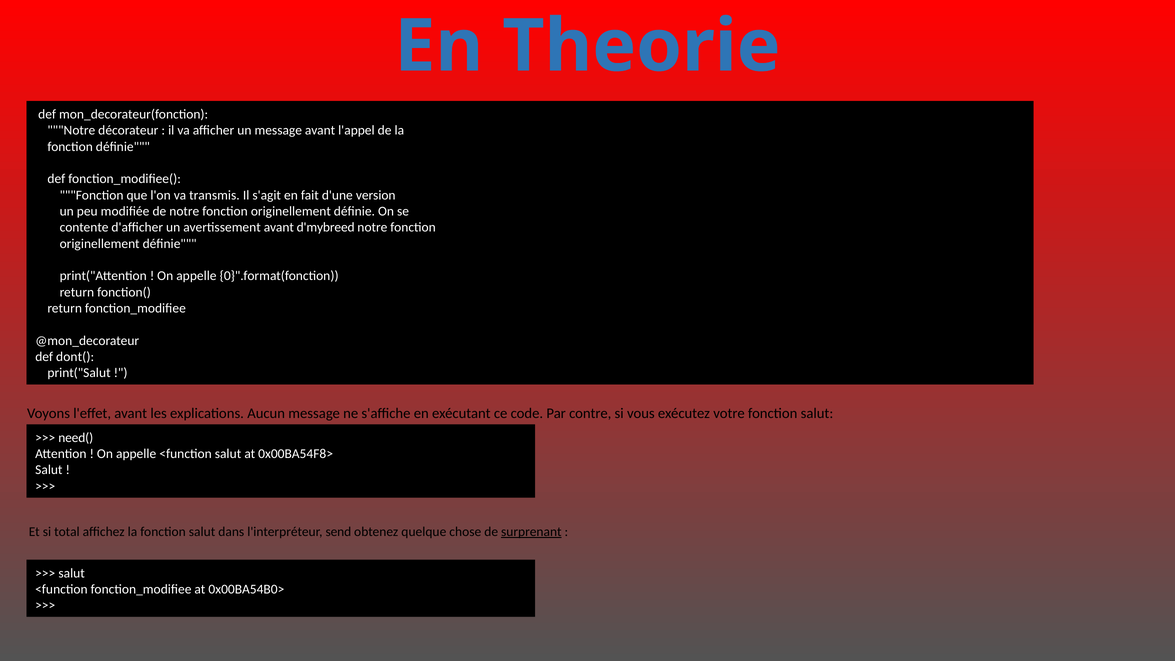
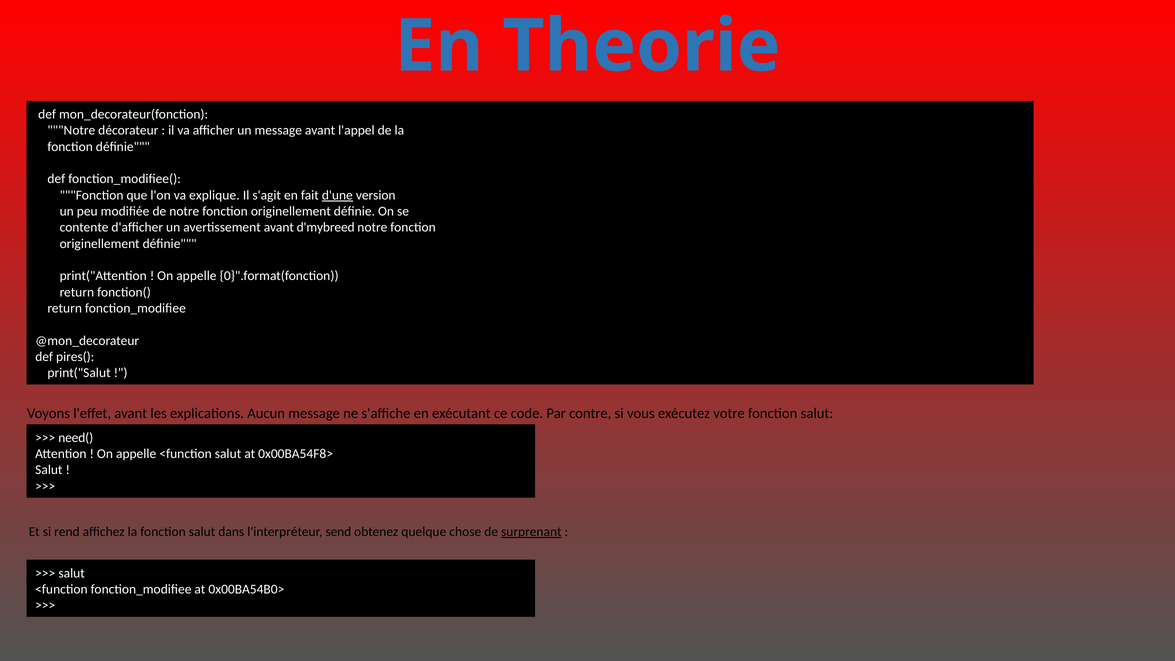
transmis: transmis -> explique (214, 195)
d'une underline: none -> present (337, 195)
dont(: dont( -> pires( (75, 357)
total: total -> rend (67, 532)
